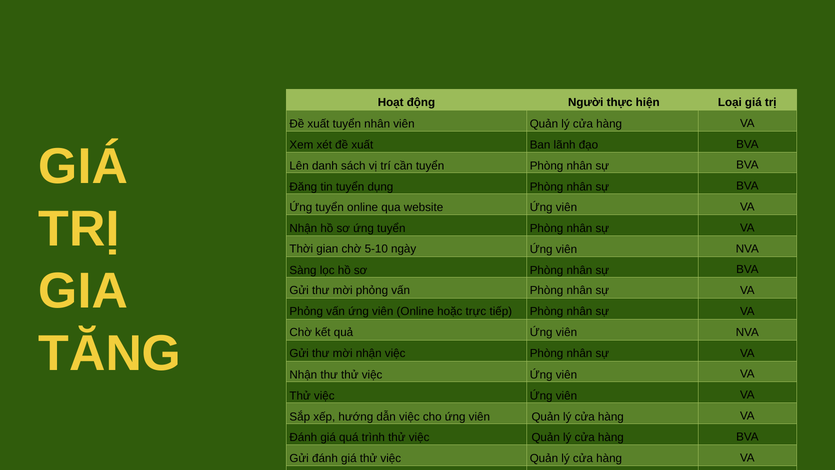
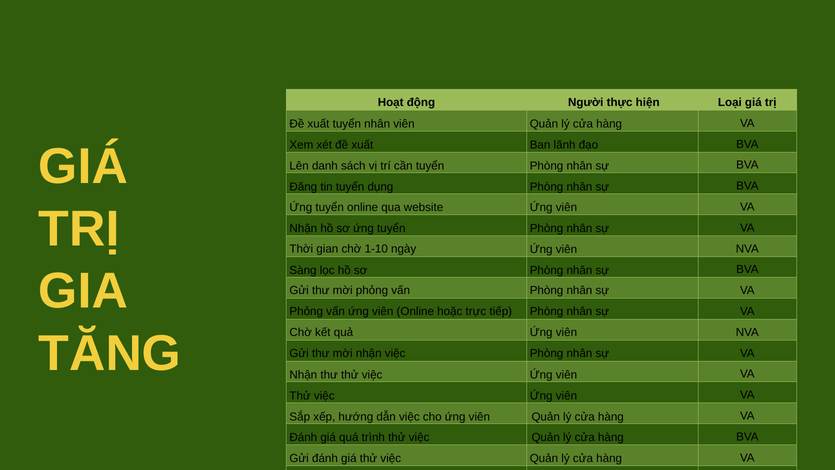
5-10: 5-10 -> 1-10 (376, 249)
